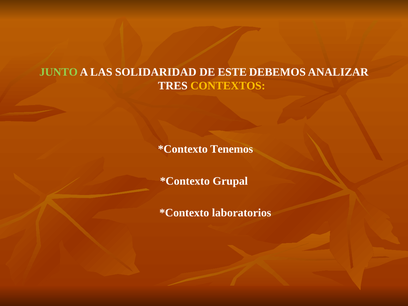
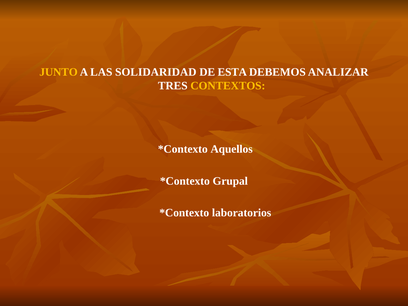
JUNTO colour: light green -> yellow (59, 72)
ESTE: ESTE -> ESTA (232, 72)
Tenemos: Tenemos -> Aquellos (232, 149)
